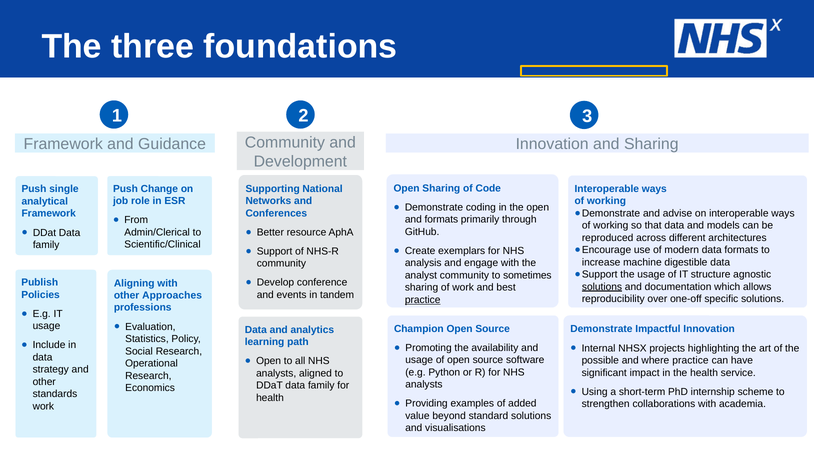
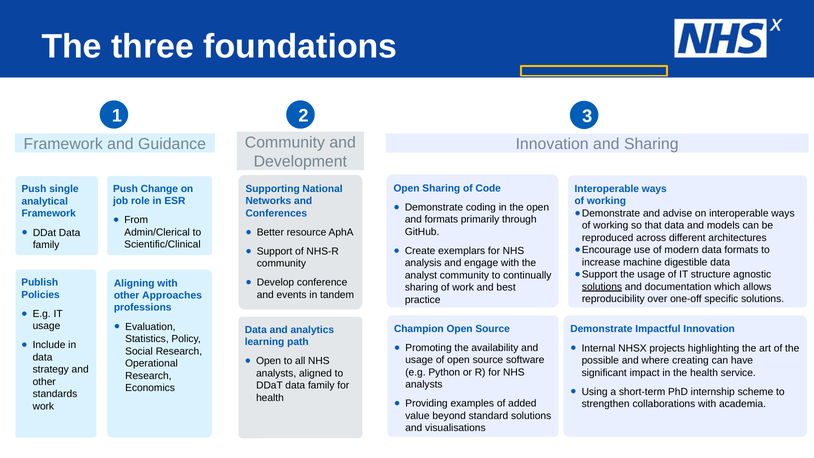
sometimes: sometimes -> continually (527, 275)
practice underline: present -> none (423, 300)
where practice: practice -> creating (690, 360)
